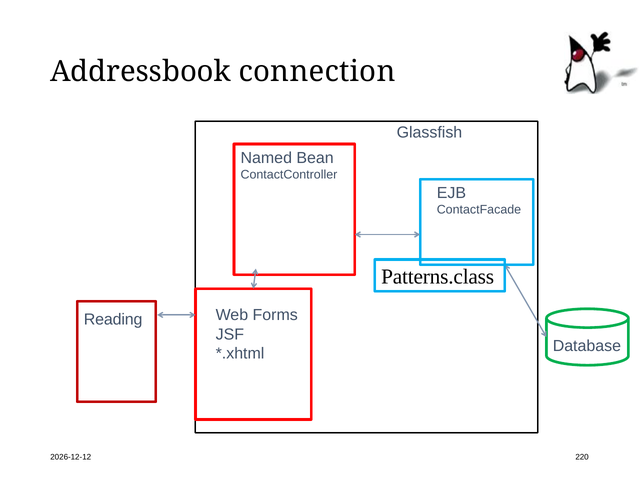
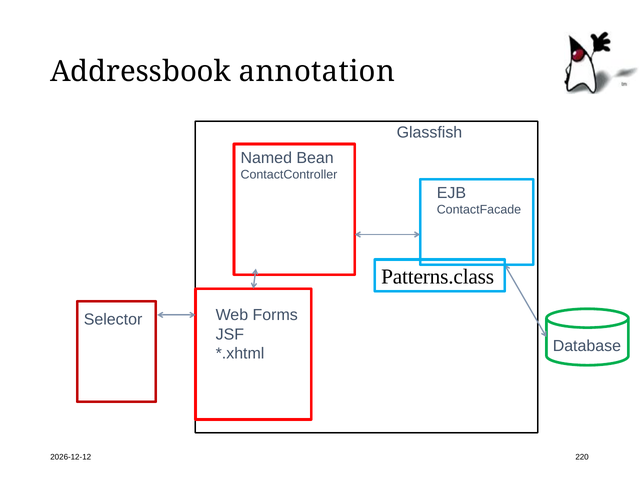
connection: connection -> annotation (317, 72)
Reading: Reading -> Selector (113, 320)
